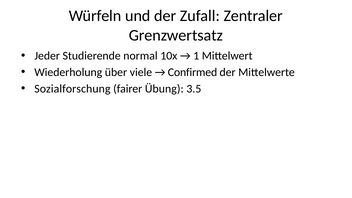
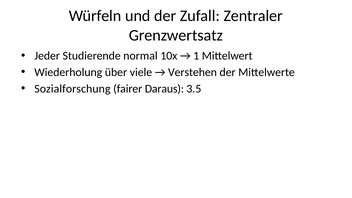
Confirmed: Confirmed -> Verstehen (192, 72)
Übung: Übung -> Daraus (164, 89)
